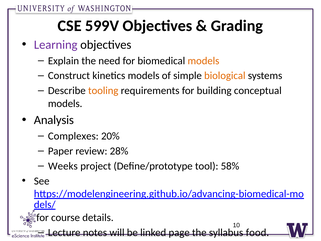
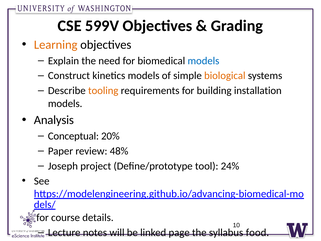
Learning colour: purple -> orange (56, 45)
models colour: orange -> blue (203, 61)
conceptual: conceptual -> installation (258, 91)
Complexes: Complexes -> Conceptual (73, 136)
28%: 28% -> 48% (119, 151)
Weeks: Weeks -> Joseph (63, 166)
58%: 58% -> 24% (230, 166)
